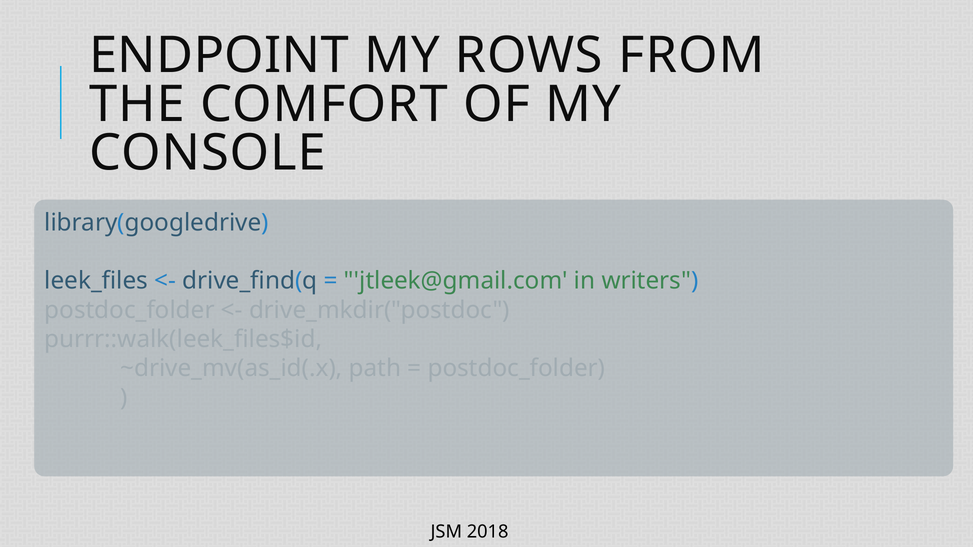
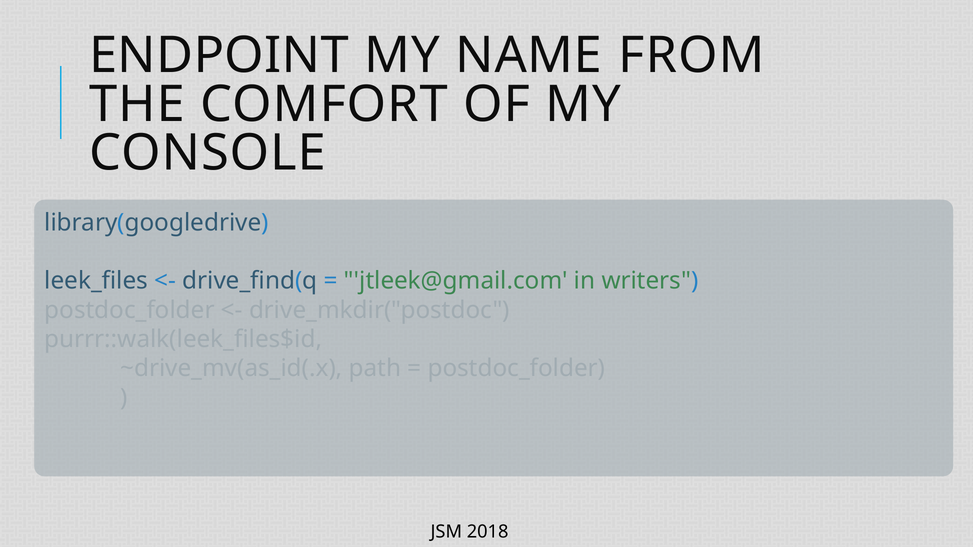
ROWS: ROWS -> NAME (529, 56)
